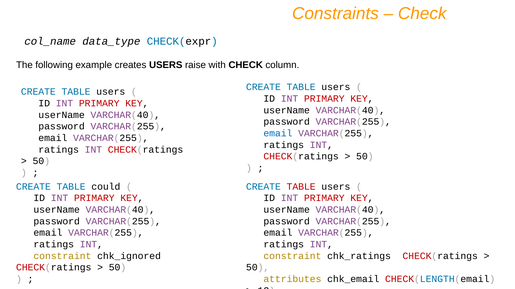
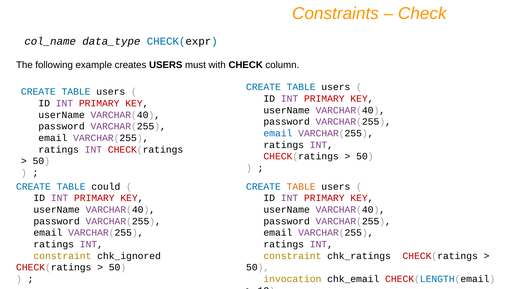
raise: raise -> must (195, 65)
TABLE colour: red -> orange (301, 187)
attributes: attributes -> invocation (292, 280)
